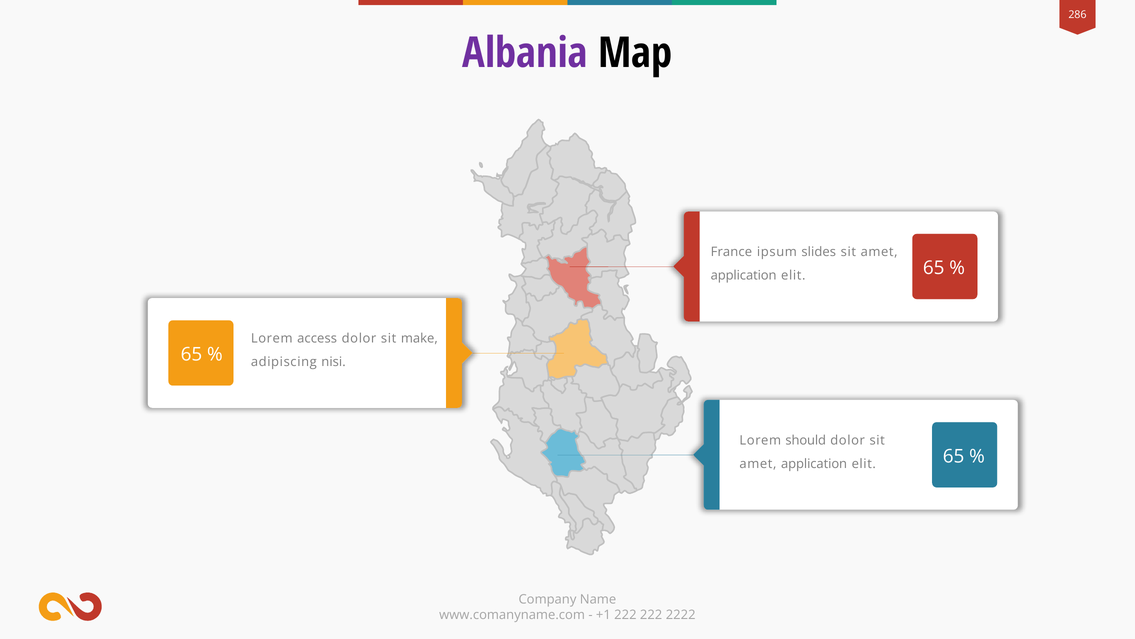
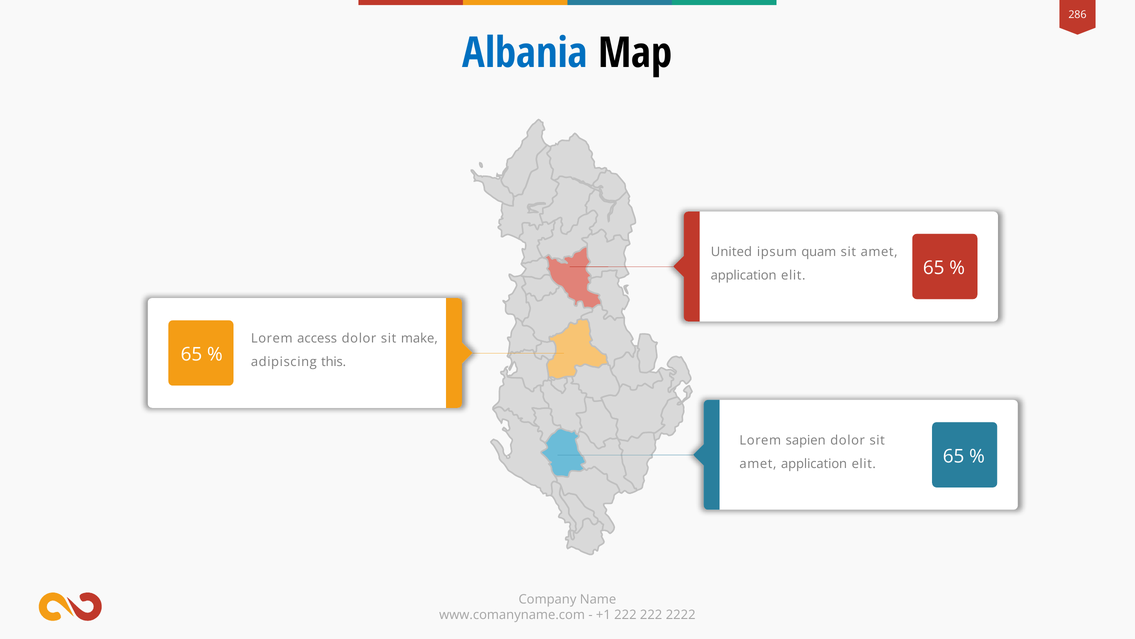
Albania colour: purple -> blue (525, 53)
France: France -> United (731, 252)
slides: slides -> quam (819, 252)
nisi: nisi -> this (334, 362)
should: should -> sapien (806, 440)
